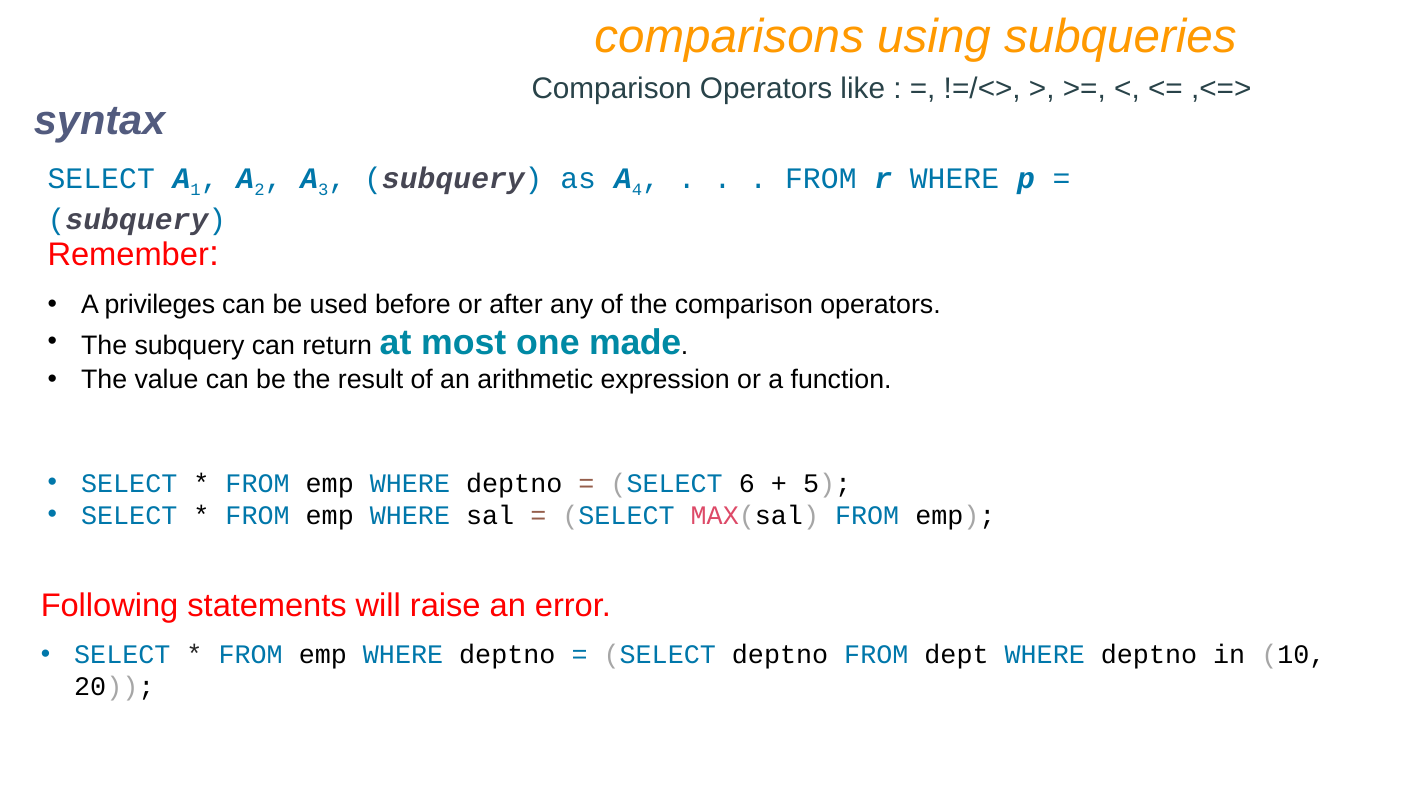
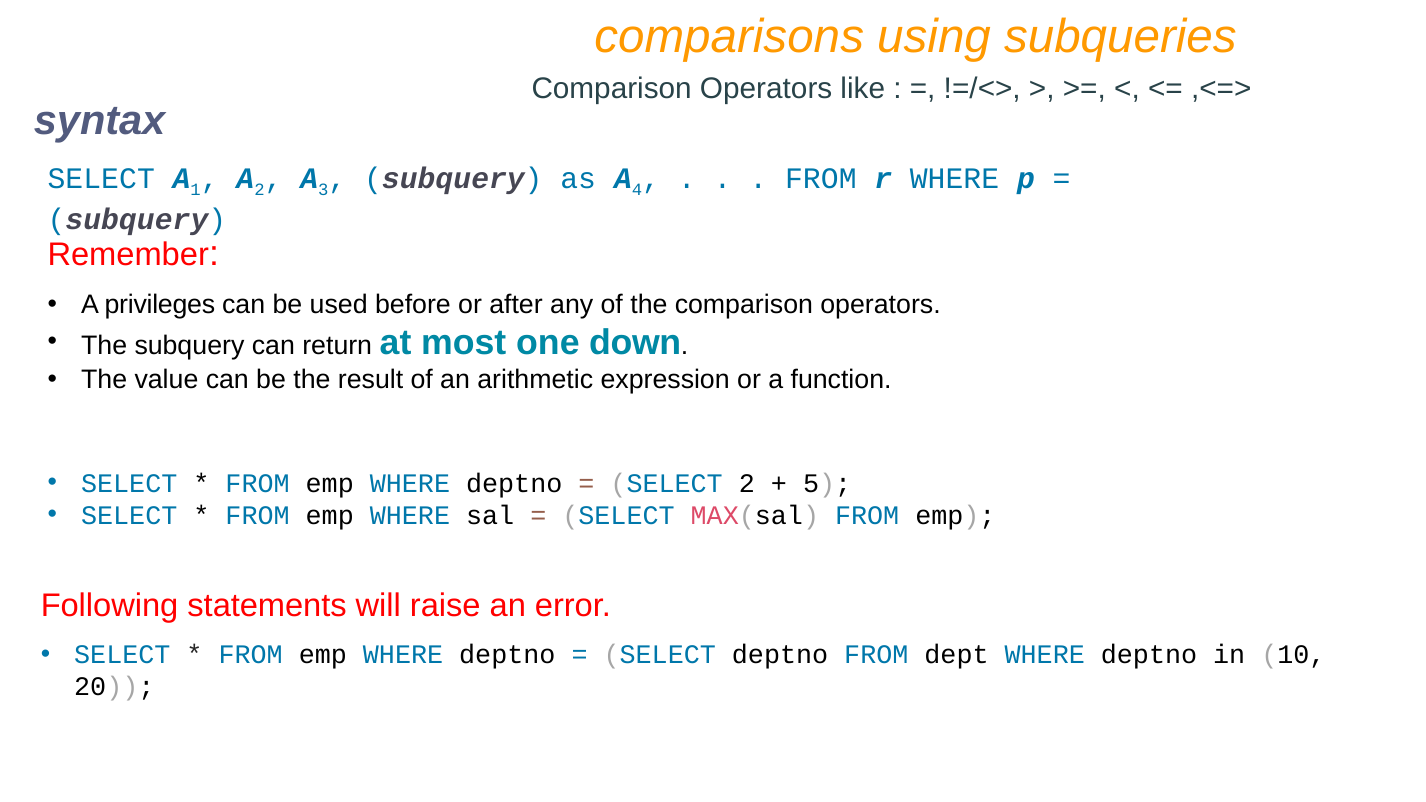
made: made -> down (635, 343)
SELECT 6: 6 -> 2 (747, 483)
